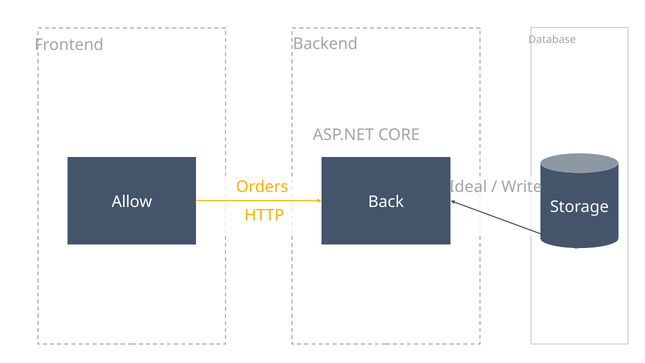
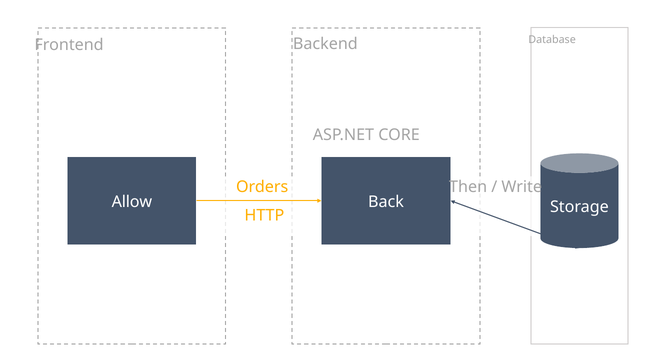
Ideal: Ideal -> Then (468, 187)
